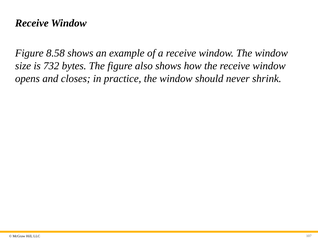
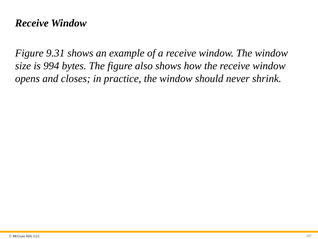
8.58: 8.58 -> 9.31 (55, 53)
732: 732 -> 994 (51, 66)
